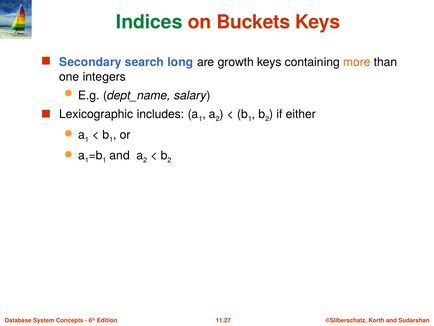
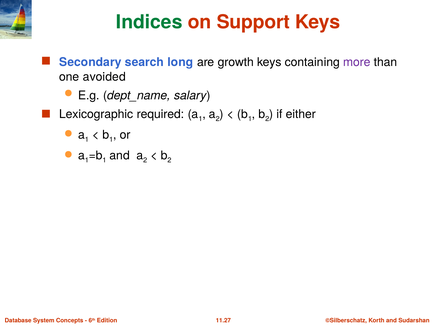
Buckets: Buckets -> Support (253, 22)
more colour: orange -> purple (357, 62)
integers: integers -> avoided (104, 77)
includes: includes -> required (161, 114)
